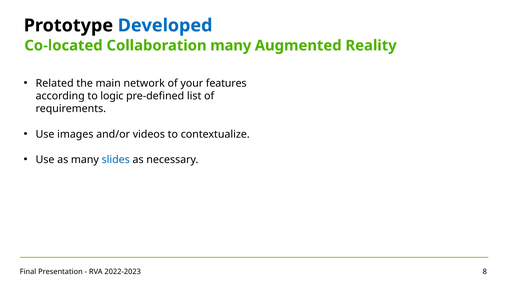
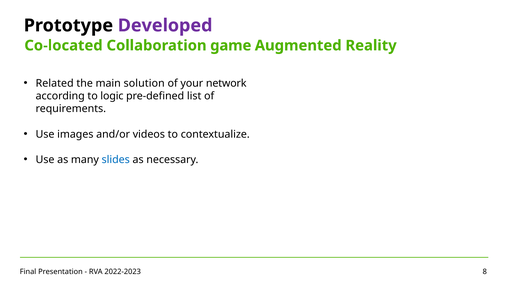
Developed colour: blue -> purple (165, 25)
Collaboration many: many -> game (231, 46)
network: network -> solution (144, 83)
features: features -> network (226, 83)
